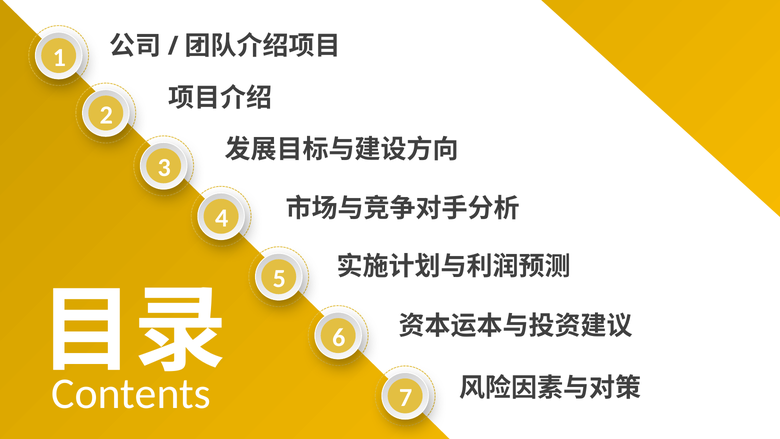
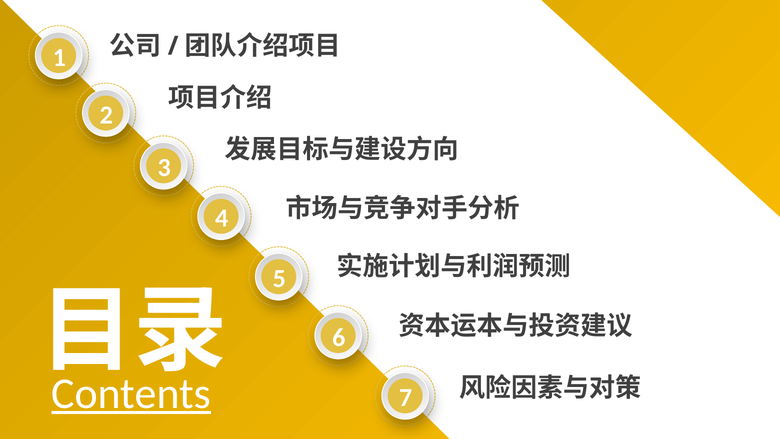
Contents underline: none -> present (131, 393)
